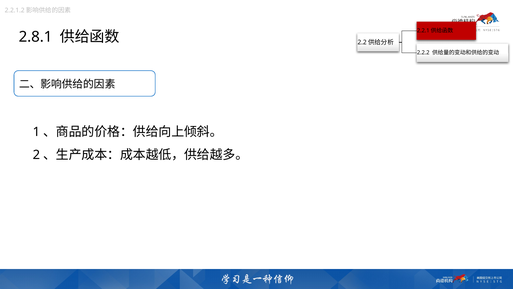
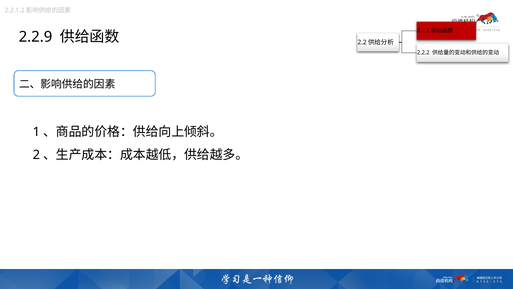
2.8.1: 2.8.1 -> 2.2.9 (36, 37)
